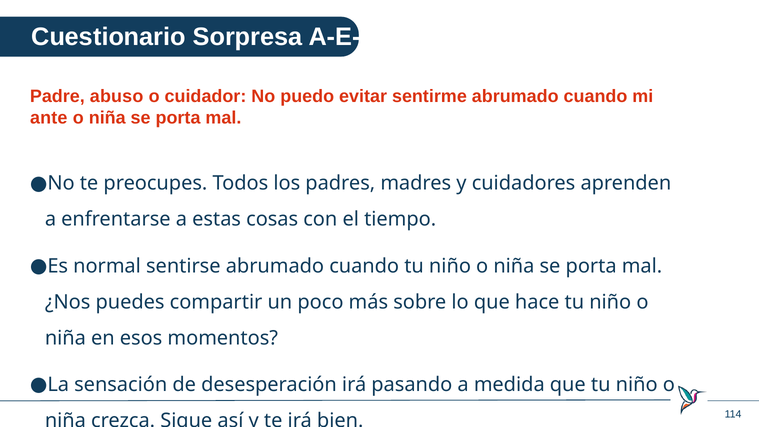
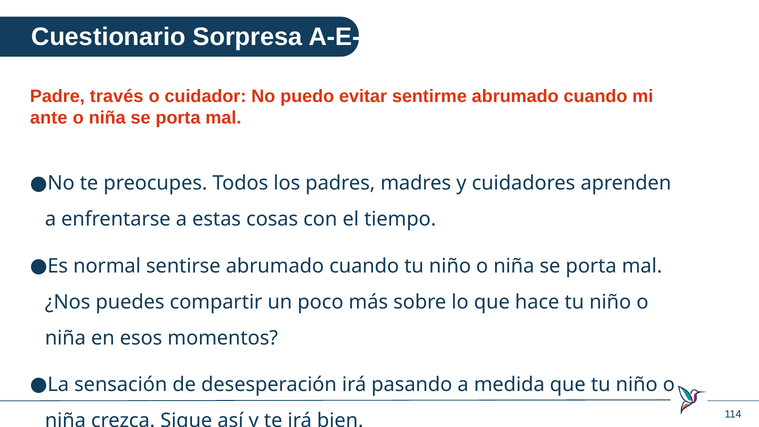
abuso: abuso -> través (117, 96)
